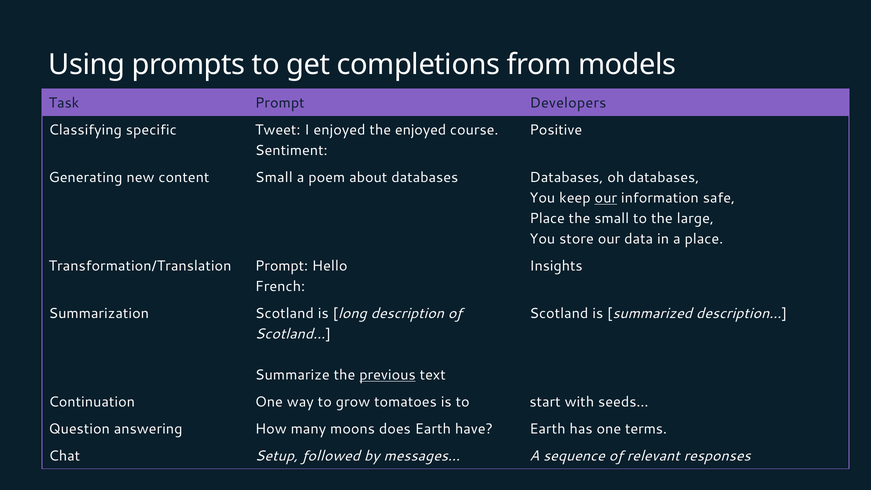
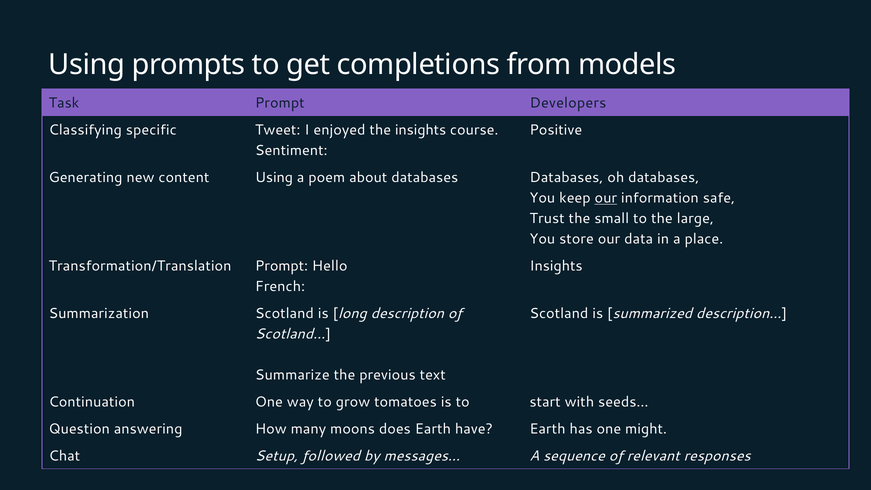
the enjoyed: enjoyed -> insights (421, 130)
content Small: Small -> Using (274, 178)
Place: Place -> Trust (547, 218)
previous underline: present -> none (387, 375)
terms: terms -> might (646, 429)
